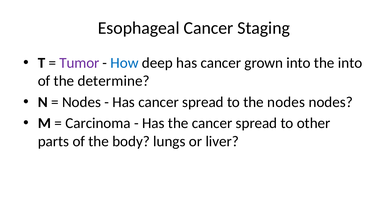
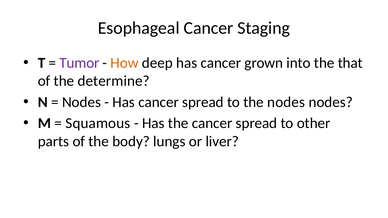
How colour: blue -> orange (125, 63)
the into: into -> that (350, 63)
Carcinoma: Carcinoma -> Squamous (98, 123)
